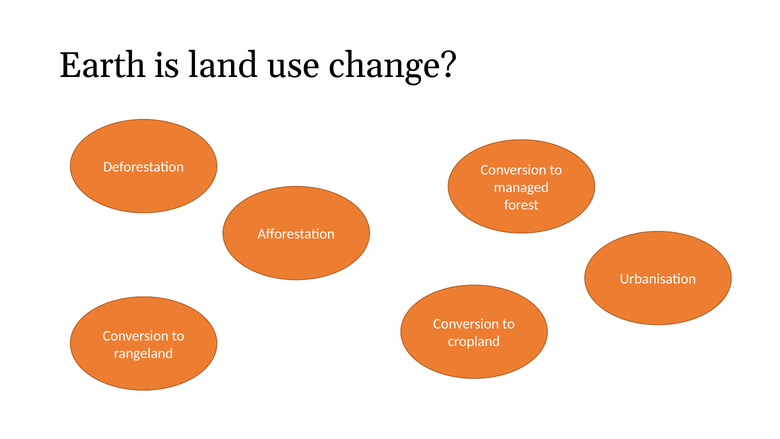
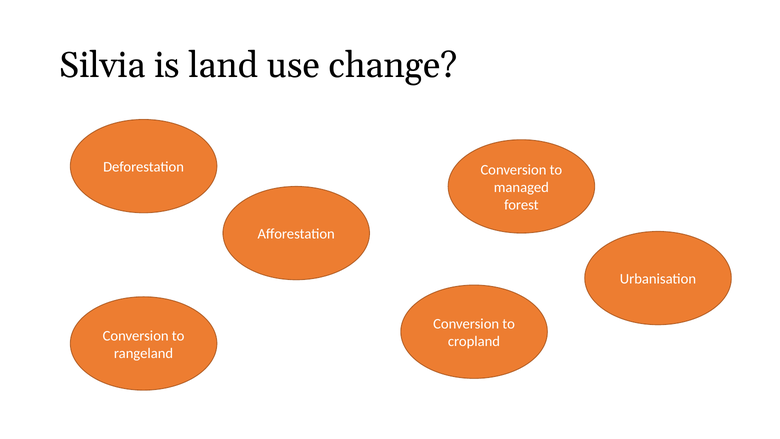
Earth: Earth -> Silvia (103, 66)
